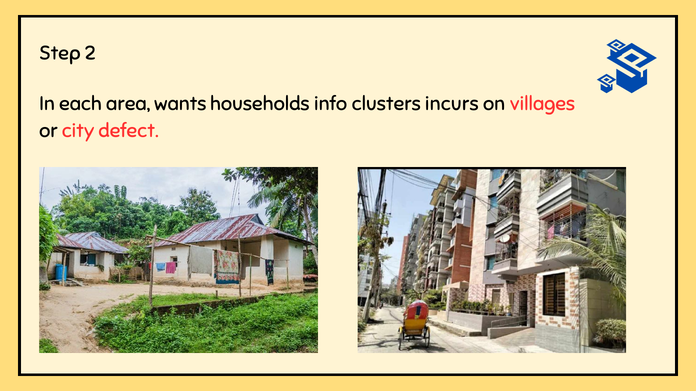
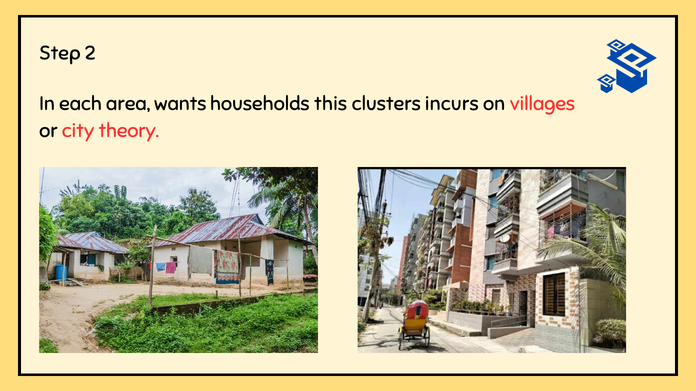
info: info -> this (331, 104)
defect: defect -> theory (129, 131)
